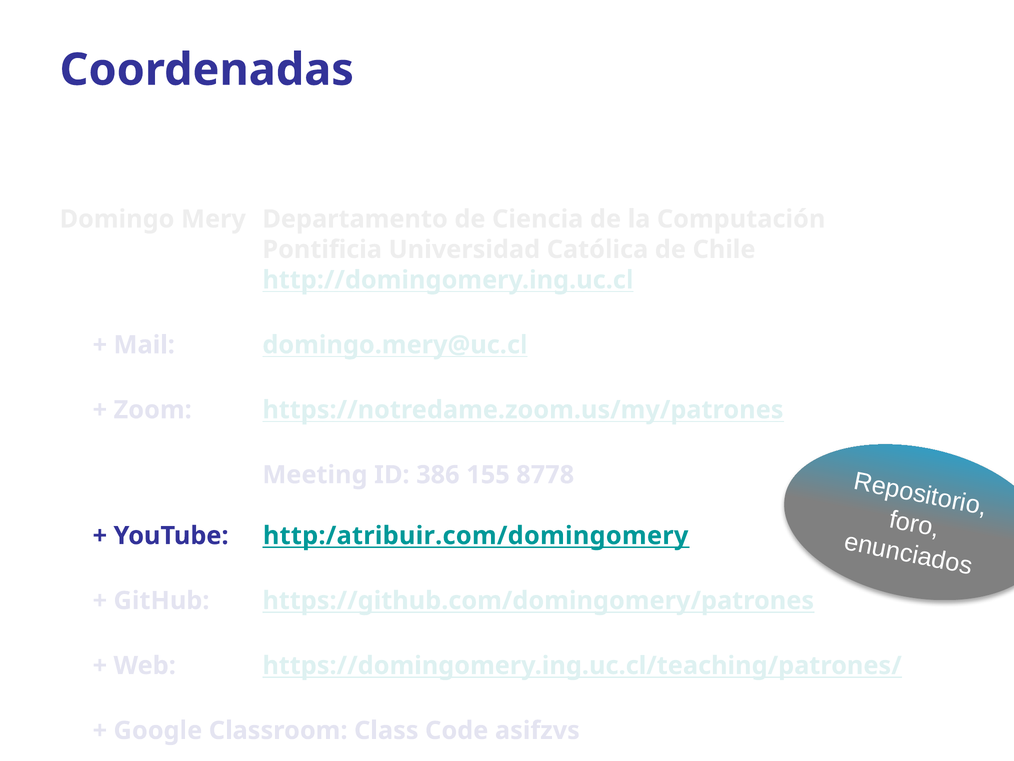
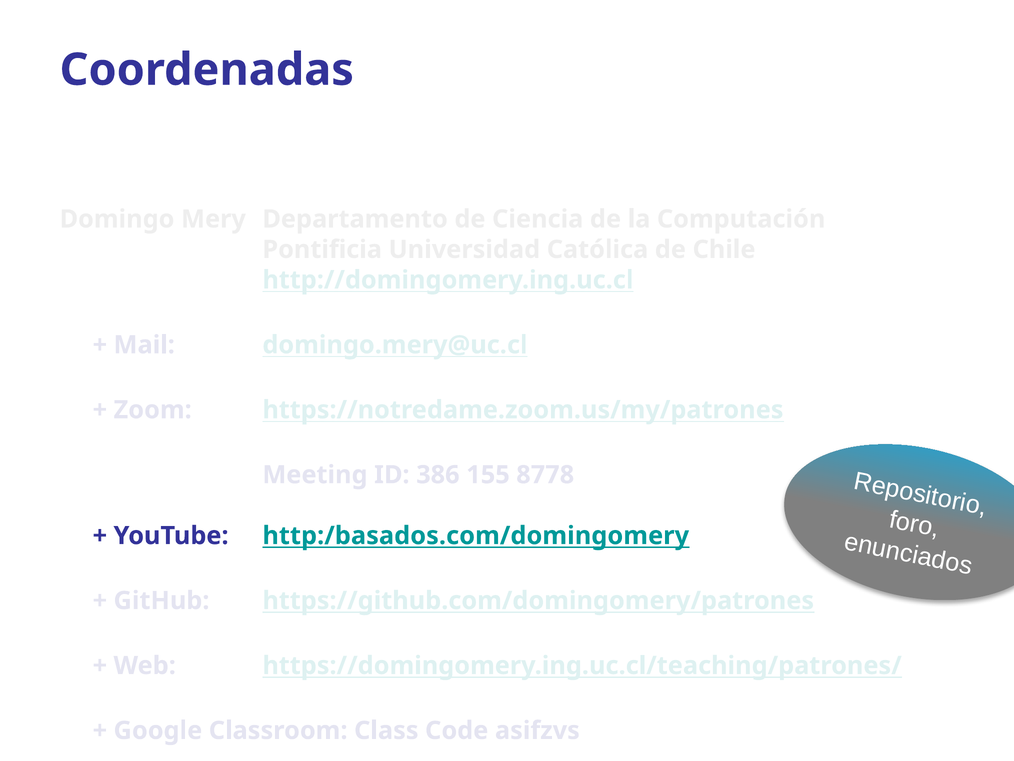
http:/atribuir.com/domingomery: http:/atribuir.com/domingomery -> http:/basados.com/domingomery (476, 535)
